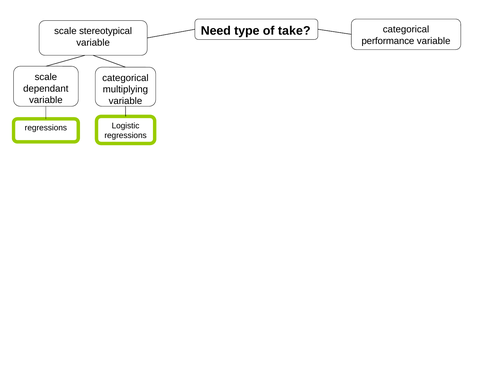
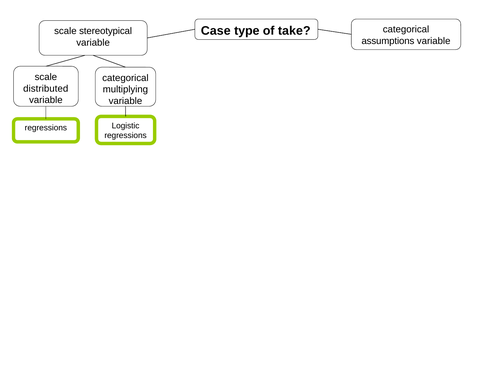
Need: Need -> Case (216, 31)
performance: performance -> assumptions (388, 41)
dependant: dependant -> distributed (46, 89)
